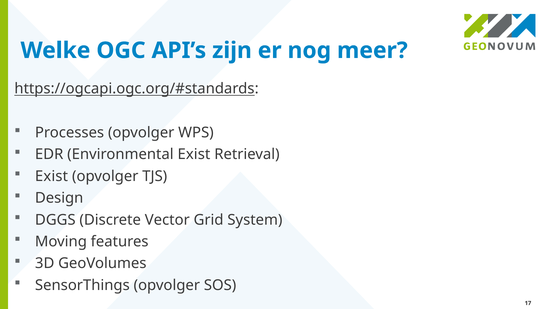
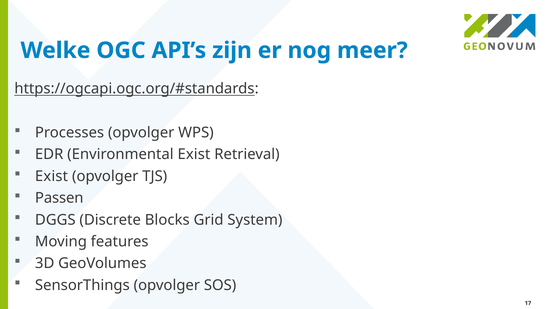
Design: Design -> Passen (59, 198)
Vector: Vector -> Blocks (167, 220)
